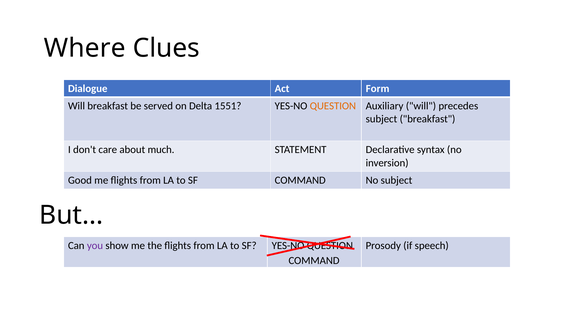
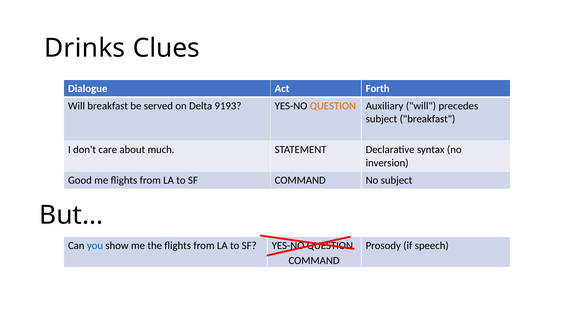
Where: Where -> Drinks (85, 48)
Form: Form -> Forth (378, 88)
1551: 1551 -> 9193 (228, 106)
you colour: purple -> blue (95, 246)
